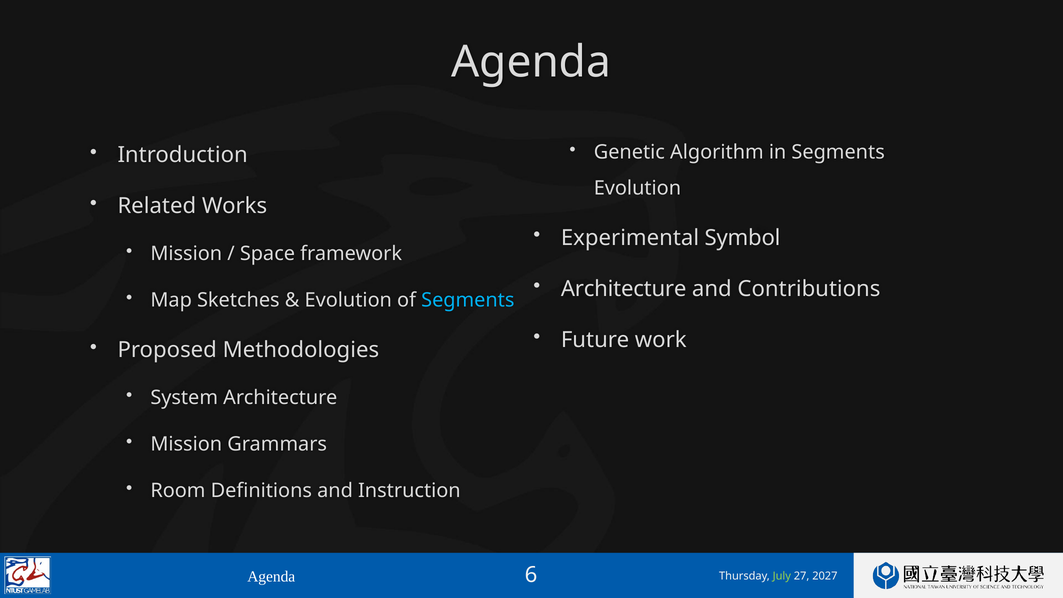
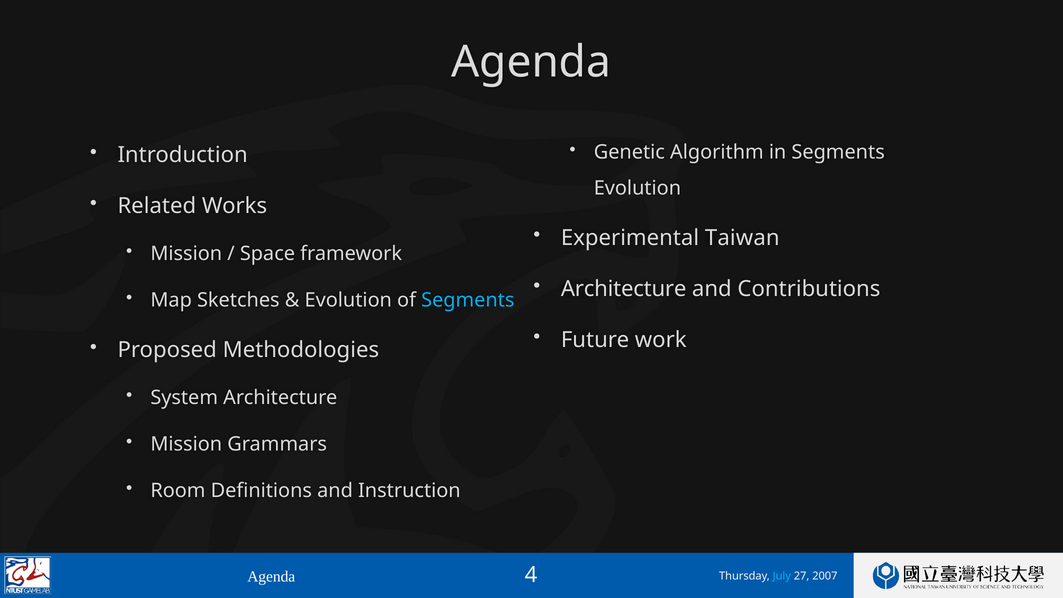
Symbol: Symbol -> Taiwan (742, 238)
6: 6 -> 4 (531, 575)
July colour: light green -> light blue (782, 576)
2027: 2027 -> 2007 (825, 576)
